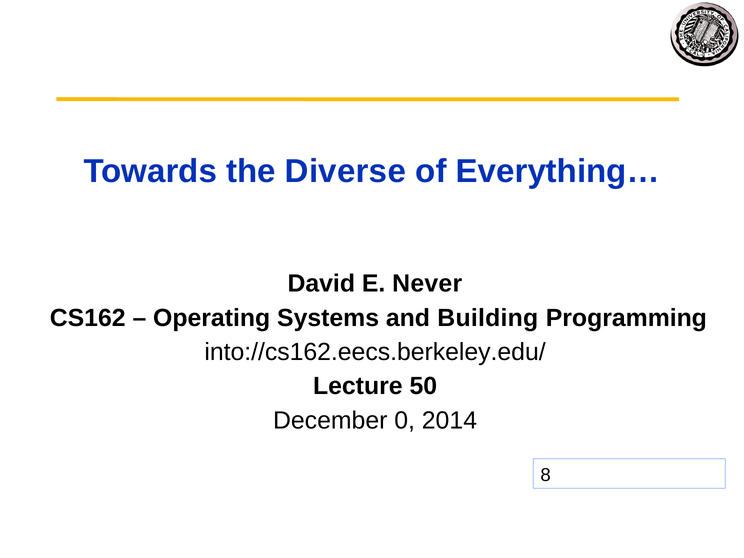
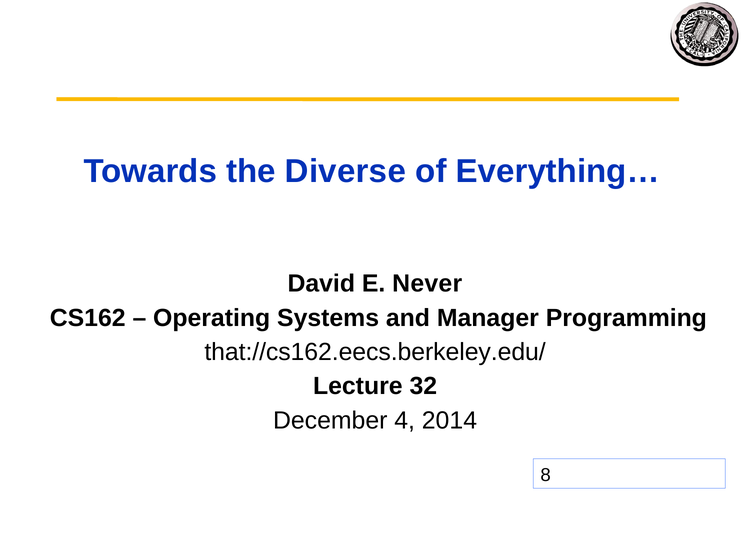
Building: Building -> Manager (488, 318)
into://cs162.eecs.berkeley.edu/: into://cs162.eecs.berkeley.edu/ -> that://cs162.eecs.berkeley.edu/ (375, 352)
50: 50 -> 32 (423, 386)
0: 0 -> 4 (405, 420)
